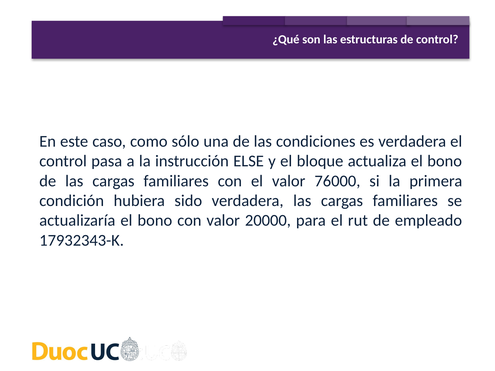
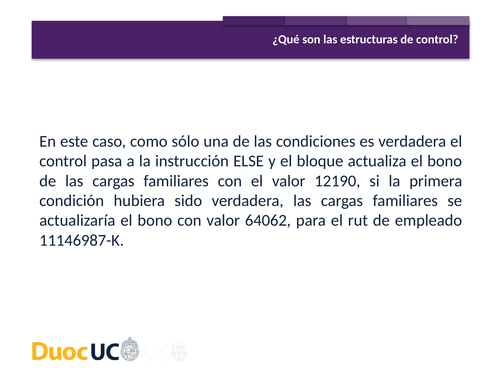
76000: 76000 -> 12190 (337, 181)
20000: 20000 -> 64062 (268, 221)
17932343-K: 17932343-K -> 11146987-K (82, 240)
